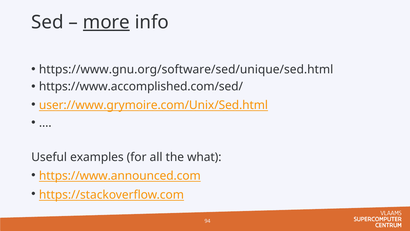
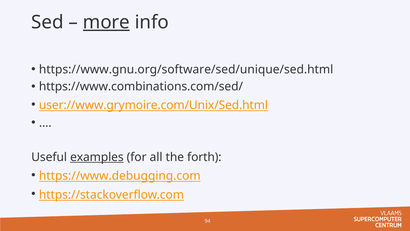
https://www.accomplished.com/sed/: https://www.accomplished.com/sed/ -> https://www.combinations.com/sed/ (141, 87)
examples underline: none -> present (97, 157)
what: what -> forth (204, 157)
https://www.announced.com: https://www.announced.com -> https://www.debugging.com (120, 176)
